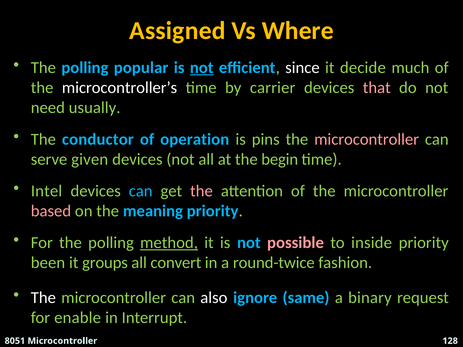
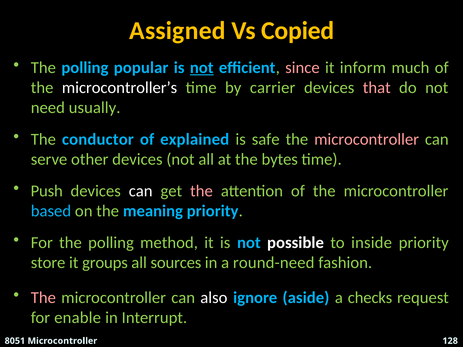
Where: Where -> Copied (298, 31)
since colour: white -> pink (302, 68)
decide: decide -> inform (363, 68)
operation: operation -> explained (195, 140)
pins: pins -> safe (266, 140)
given: given -> other (90, 160)
begin: begin -> bytes (280, 160)
Intel: Intel -> Push (47, 191)
can colour: light blue -> white (141, 191)
based colour: pink -> light blue (51, 211)
method underline: present -> none (169, 243)
possible colour: pink -> white (295, 243)
been: been -> store (48, 263)
convert: convert -> sources (176, 263)
round-twice: round-twice -> round-need (274, 263)
The colour: white -> pink (43, 298)
same: same -> aside (306, 298)
binary: binary -> checks (370, 298)
